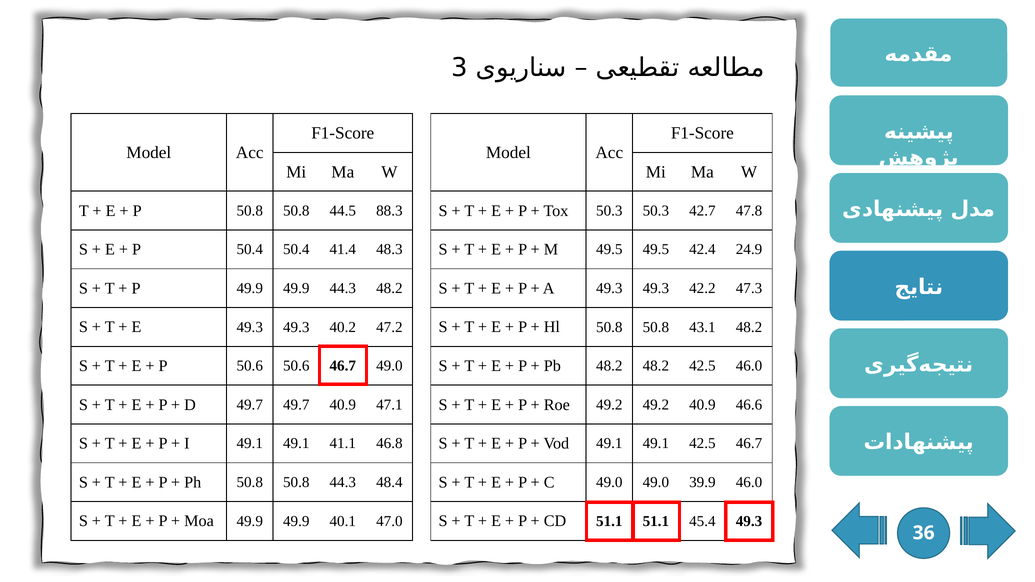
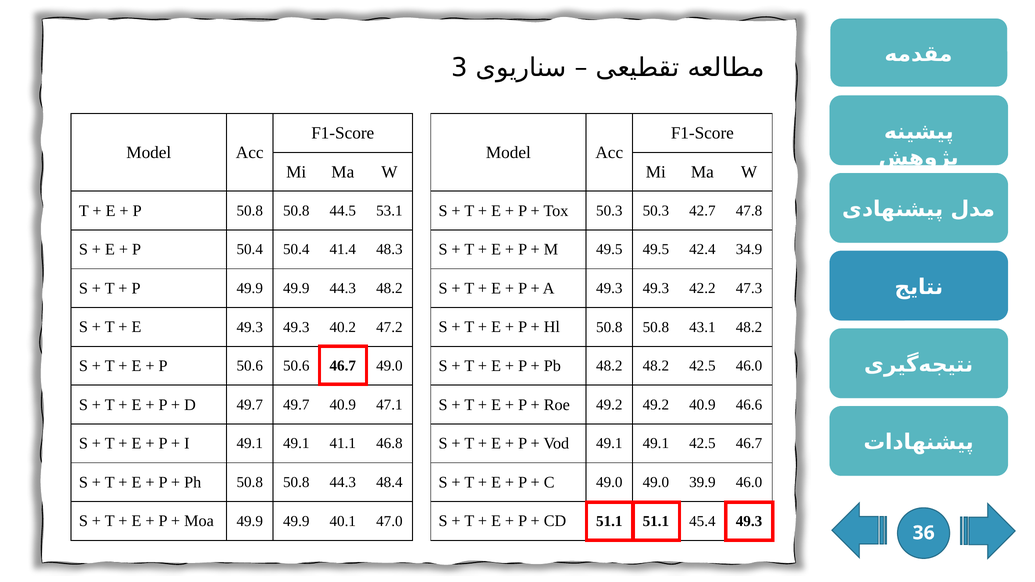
88.3: 88.3 -> 53.1 (389, 211)
24.9: 24.9 -> 34.9 (749, 250)
